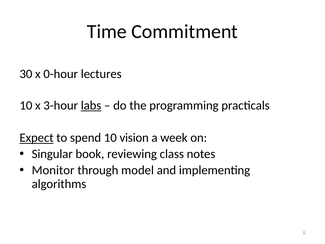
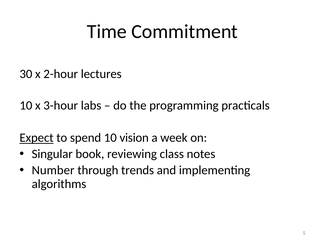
0-hour: 0-hour -> 2-hour (61, 74)
labs underline: present -> none (91, 105)
Monitor: Monitor -> Number (53, 170)
model: model -> trends (138, 170)
